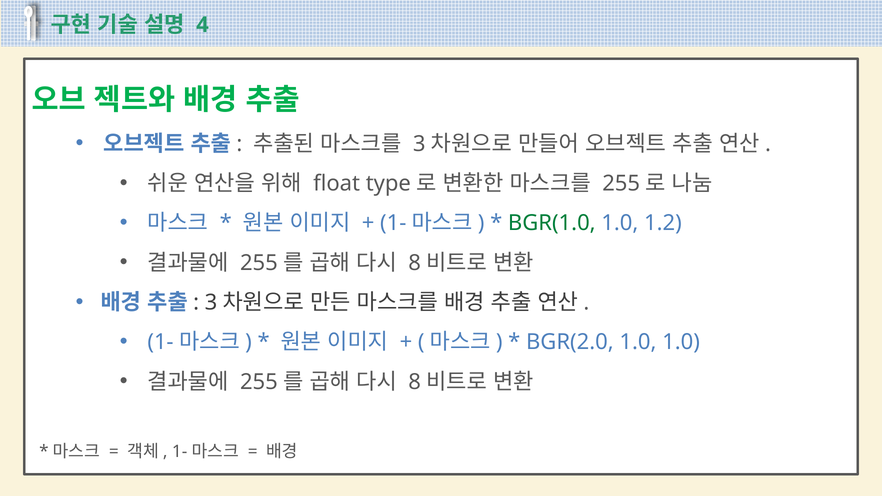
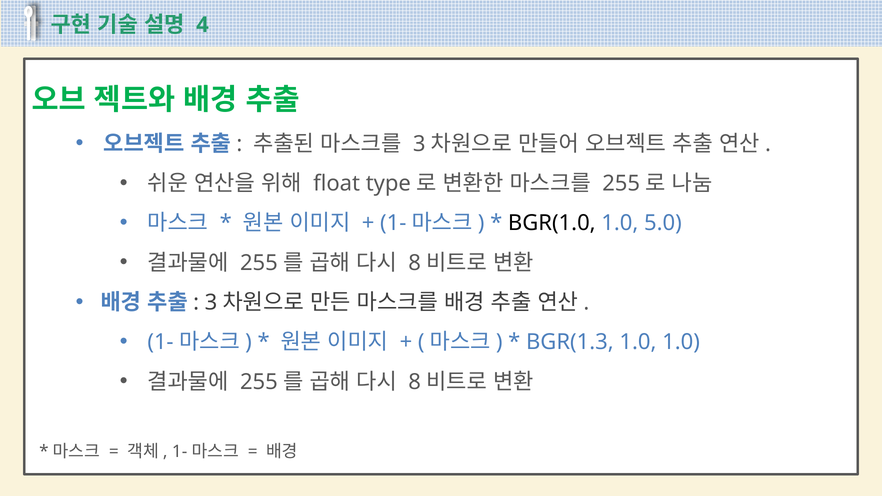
BGR(1.0 colour: green -> black (552, 223)
1.2: 1.2 -> 5.0 (663, 223)
BGR(2.0: BGR(2.0 -> BGR(1.3 (570, 342)
